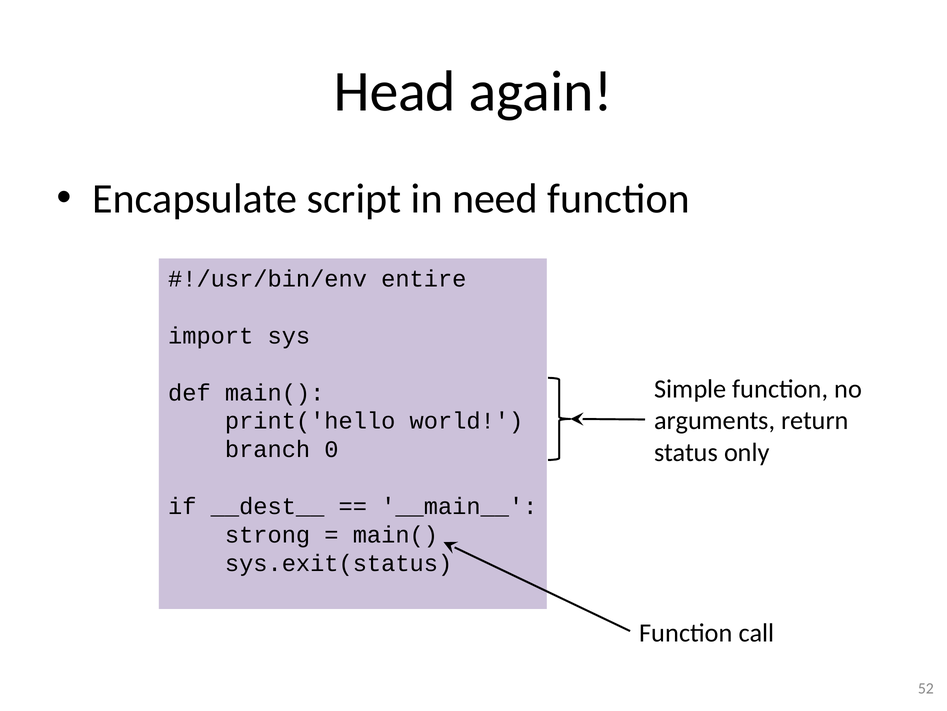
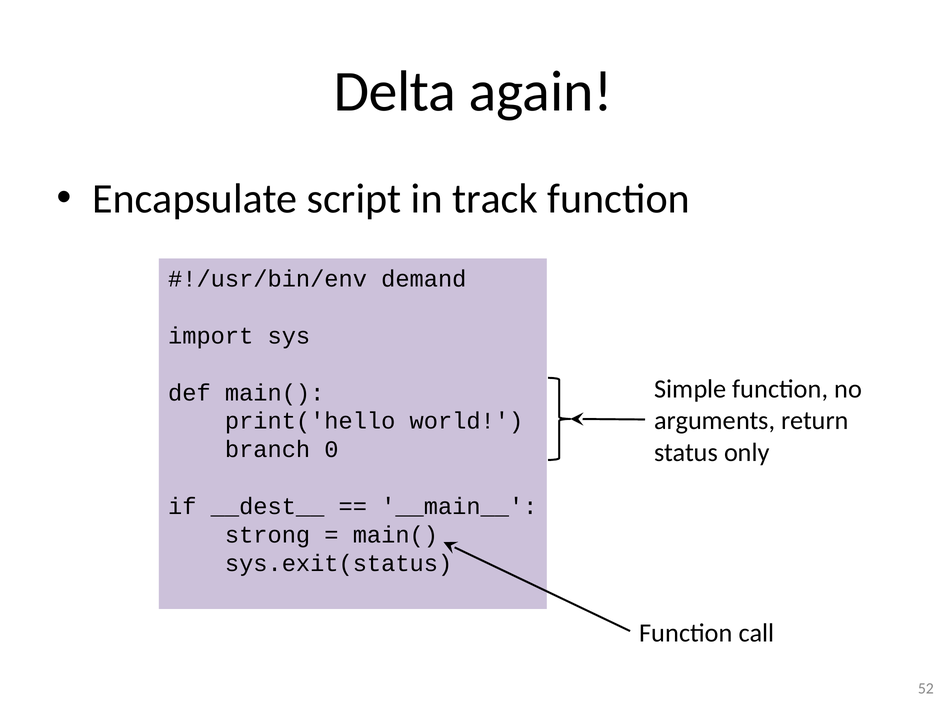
Head: Head -> Delta (395, 92)
need: need -> track (495, 199)
entire: entire -> demand (424, 279)
